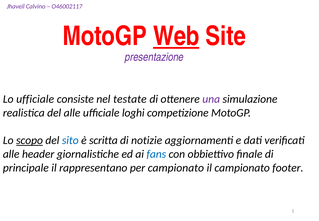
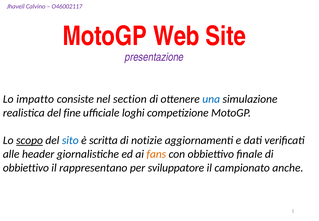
Web underline: present -> none (176, 36)
Lo ufficiale: ufficiale -> impatto (35, 99)
testate: testate -> section (130, 99)
una colour: purple -> blue (211, 99)
del alle: alle -> fine (72, 113)
fans colour: blue -> orange (156, 154)
principale: principale -> obbiettivo (26, 168)
per campionato: campionato -> sviluppatore (176, 168)
footer: footer -> anche (288, 168)
